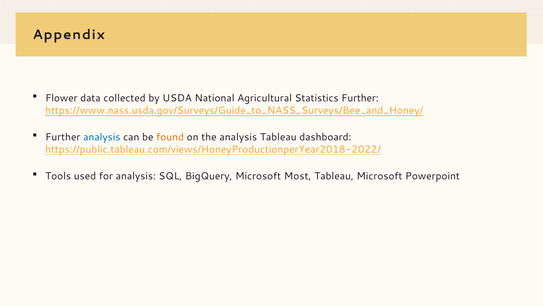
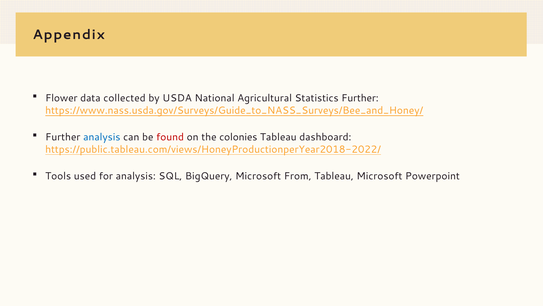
found colour: orange -> red (170, 137)
the analysis: analysis -> colonies (238, 137)
Most: Most -> From (298, 176)
